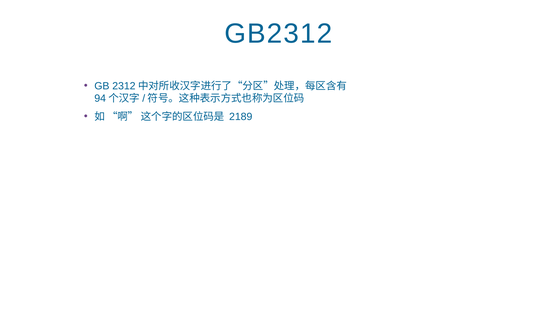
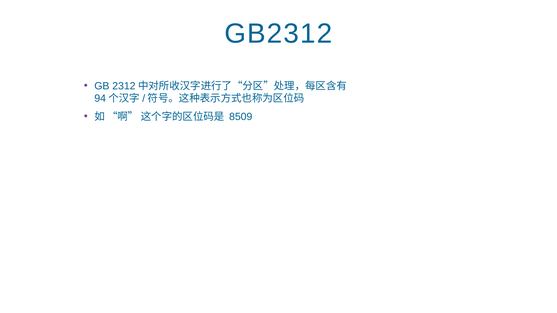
2189: 2189 -> 8509 (241, 117)
